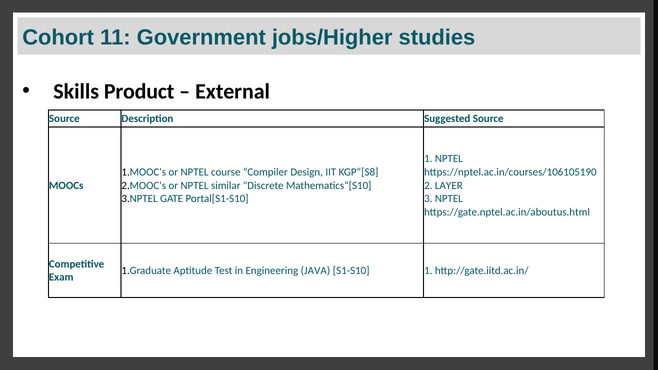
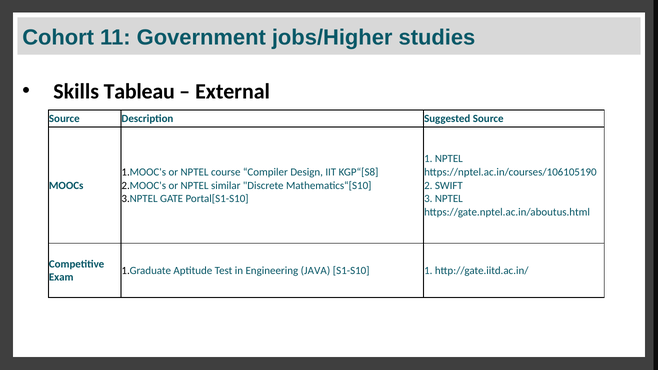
Product: Product -> Tableau (139, 91)
LAYER: LAYER -> SWIFT (449, 186)
